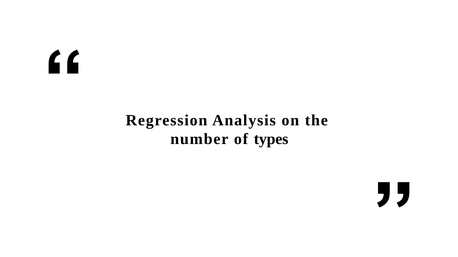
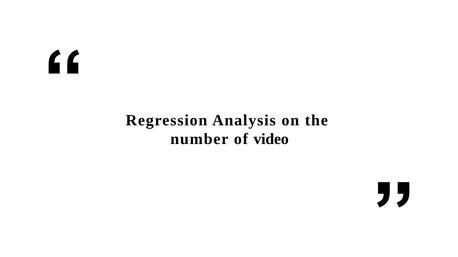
types: types -> video (271, 139)
